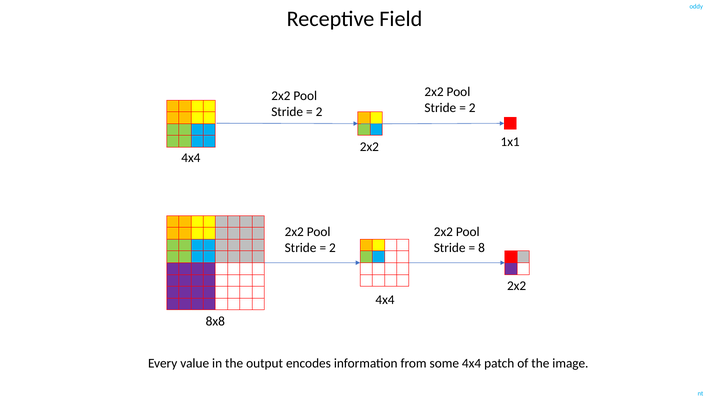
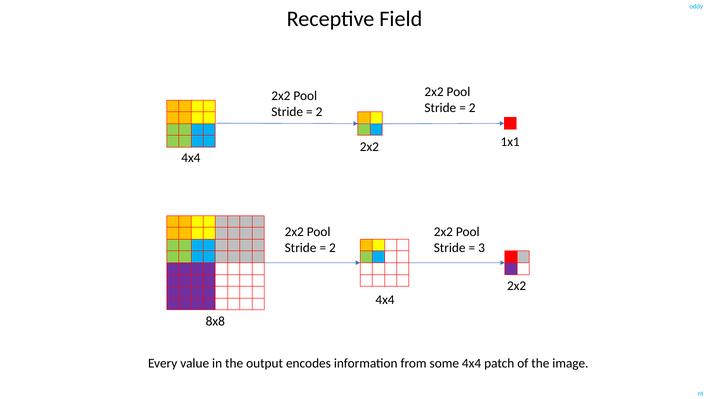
8: 8 -> 3 (482, 248)
